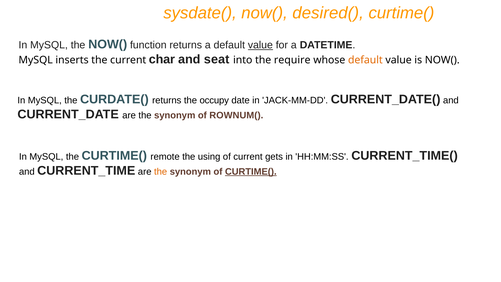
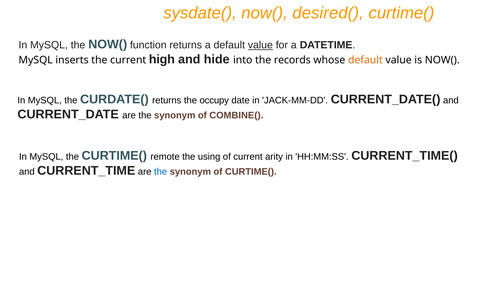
char: char -> high (162, 59)
seat: seat -> hide (217, 59)
require: require -> records (292, 60)
ROWNUM(: ROWNUM( -> COMBINE( (236, 115)
gets: gets -> arity (274, 156)
the colour: orange -> blue (161, 172)
CURTIME( underline: present -> none (251, 172)
